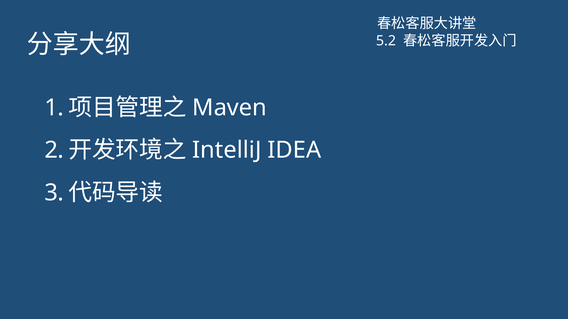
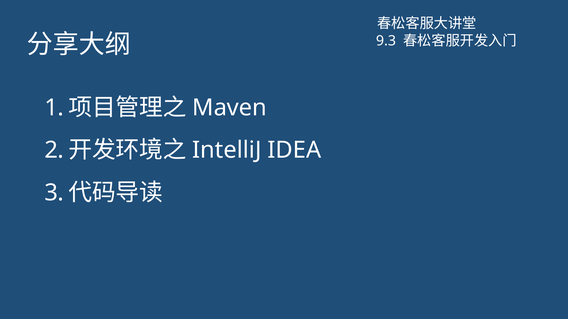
5.2: 5.2 -> 9.3 (386, 41)
